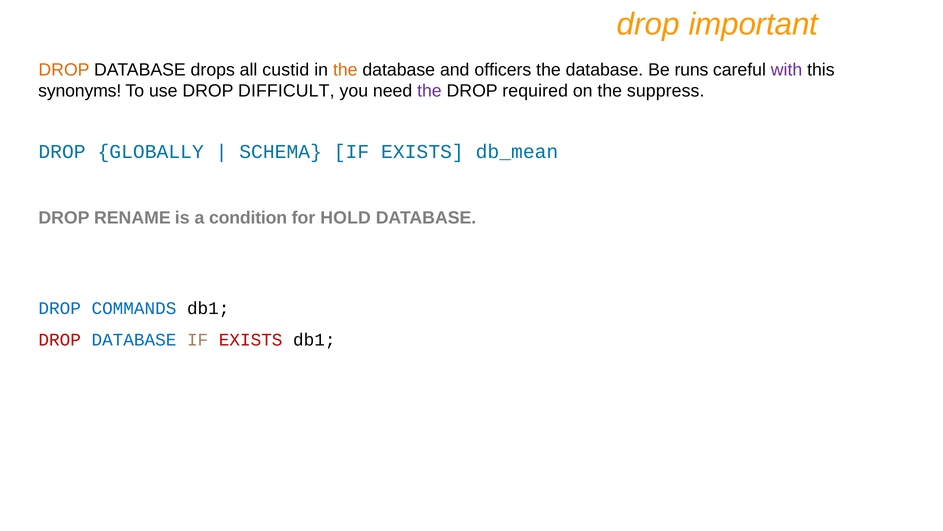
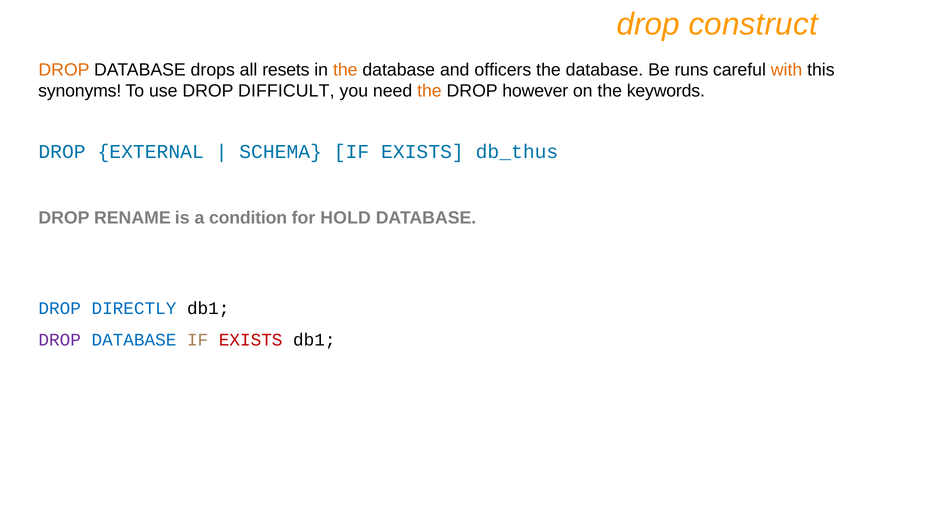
important: important -> construct (753, 25)
custid: custid -> resets (286, 70)
with colour: purple -> orange (787, 70)
the colour: purple -> orange (429, 91)
required: required -> however (535, 91)
suppress: suppress -> keywords (666, 91)
GLOBALLY: GLOBALLY -> EXTERNAL (151, 152)
db_mean: db_mean -> db_thus (517, 152)
COMMANDS: COMMANDS -> DIRECTLY (134, 308)
DROP colour: red -> purple (60, 340)
